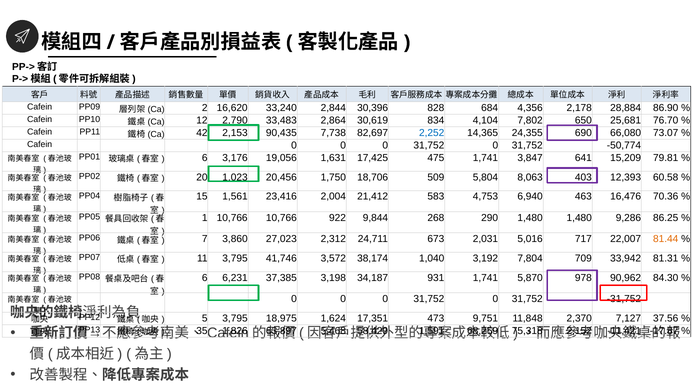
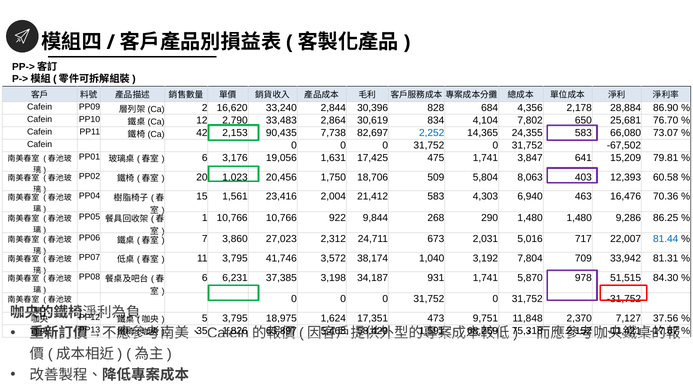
24,355 690: 690 -> 583 (583, 133)
-50,774: -50,774 -> -67,502 (624, 145)
4,753: 4,753 -> 4,303 (485, 196)
81.44 colour: orange -> blue (666, 239)
90,962: 90,962 -> 51,515 (626, 278)
